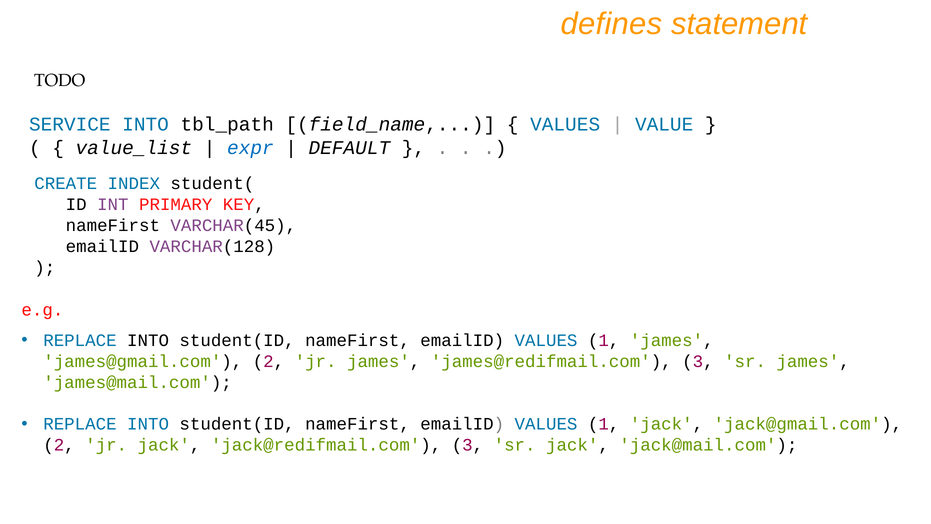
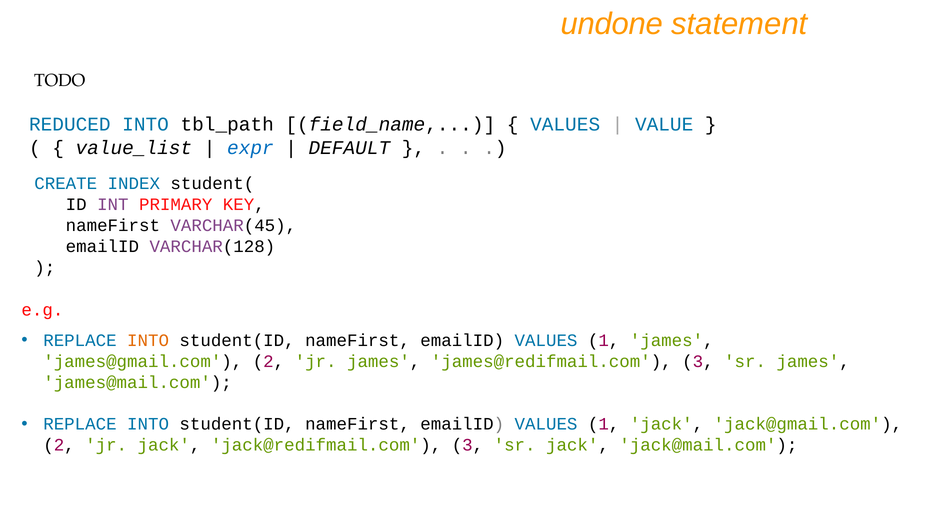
defines: defines -> undone (612, 24)
SERVICE: SERVICE -> REDUCED (70, 124)
INTO colour: black -> orange (148, 340)
